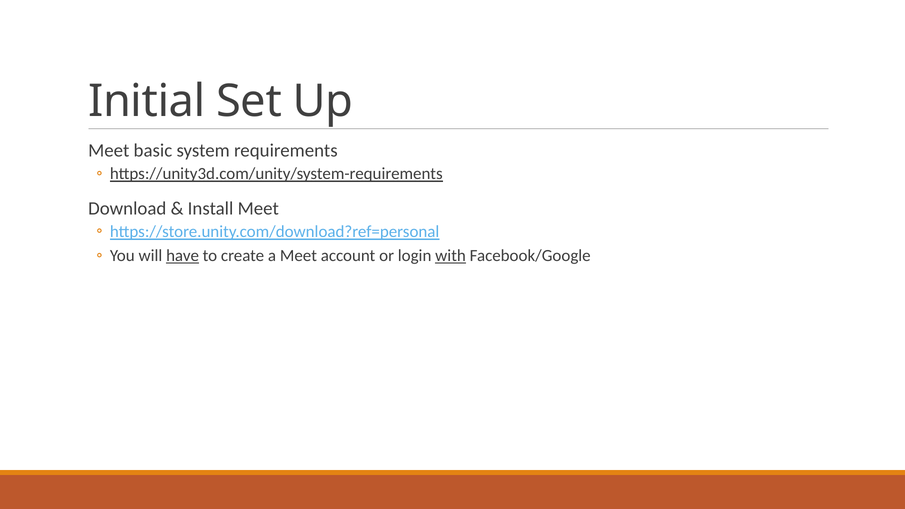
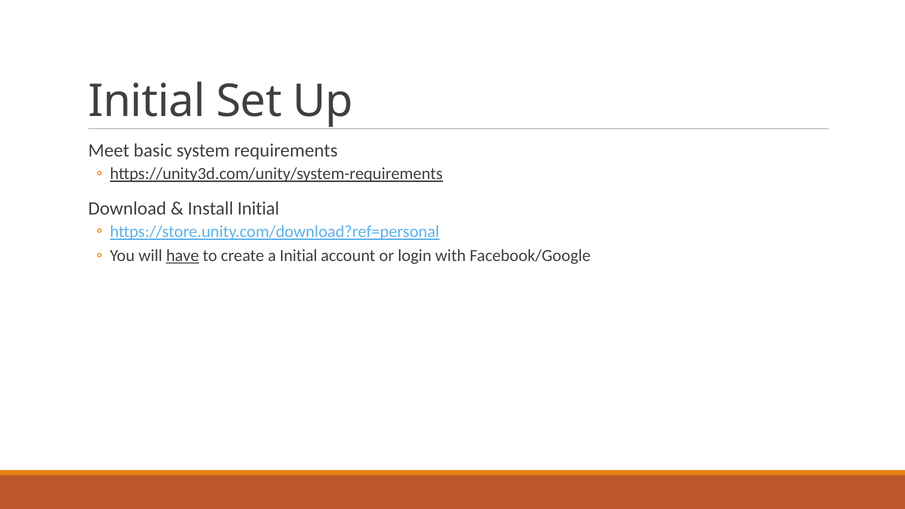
Install Meet: Meet -> Initial (258, 208)
a Meet: Meet -> Initial (299, 256)
with underline: present -> none (451, 256)
